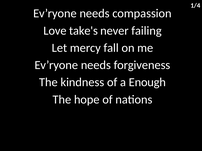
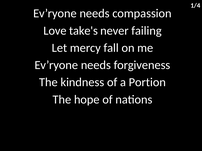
Enough: Enough -> Portion (147, 83)
